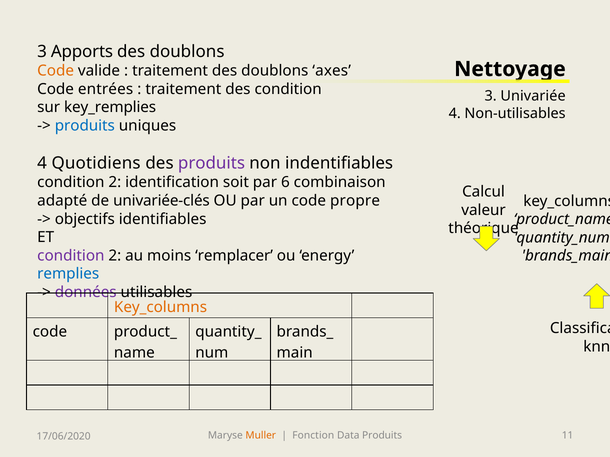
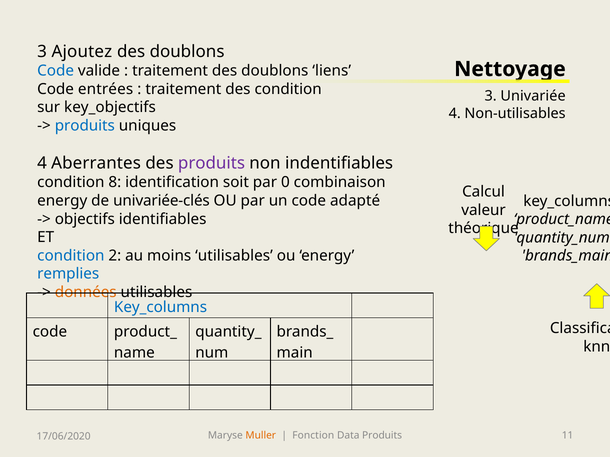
Apports: Apports -> Ajoutez (82, 52)
Code colour: orange -> blue (56, 71)
axes: axes -> liens (332, 71)
key_remplies: key_remplies -> key_objectifs (110, 107)
Quotidiens: Quotidiens -> Aberrantes (96, 163)
2: 2 -> 8 (115, 183)
6: 6 -> 0 (285, 183)
adapté: adapté -> energy (62, 201)
propre: propre -> adapté (355, 201)
condition colour: purple -> blue (71, 256)
moins remplacer: remplacer -> utilisables (234, 256)
données colour: purple -> orange (86, 292)
Key_columns colour: orange -> blue (161, 308)
